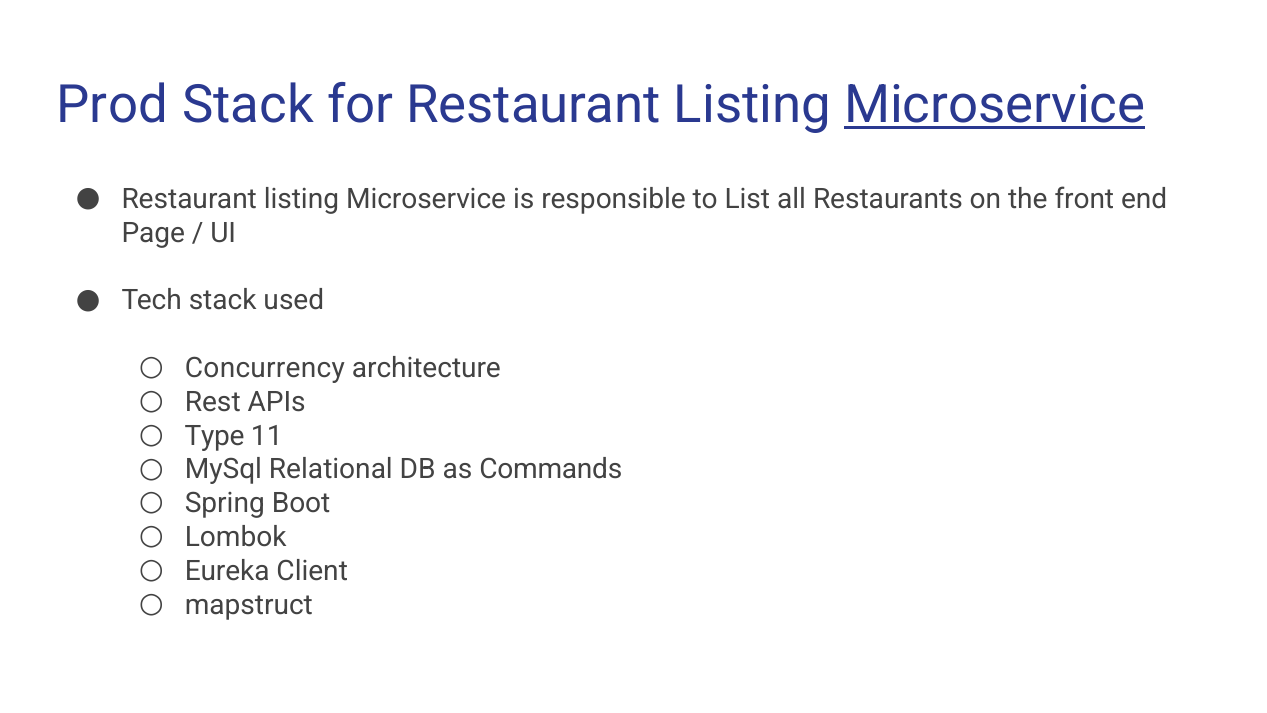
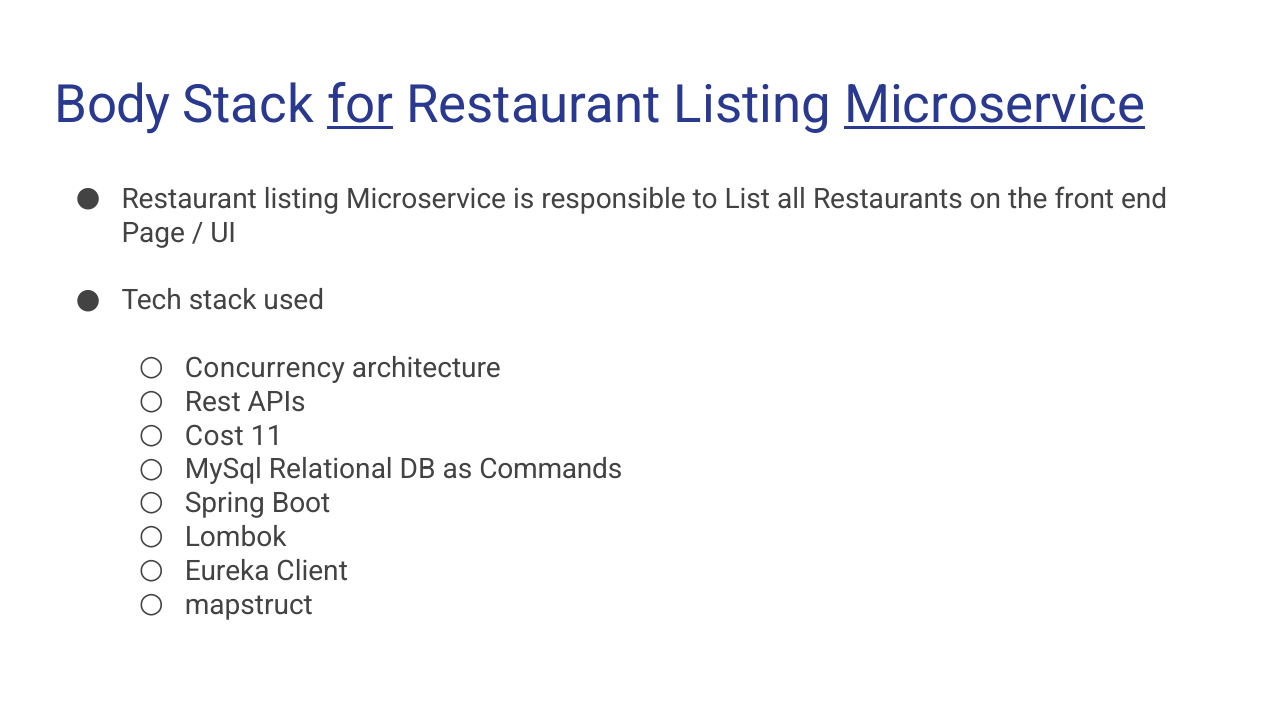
Prod: Prod -> Body (113, 105)
for underline: none -> present (360, 105)
Type: Type -> Cost (214, 436)
